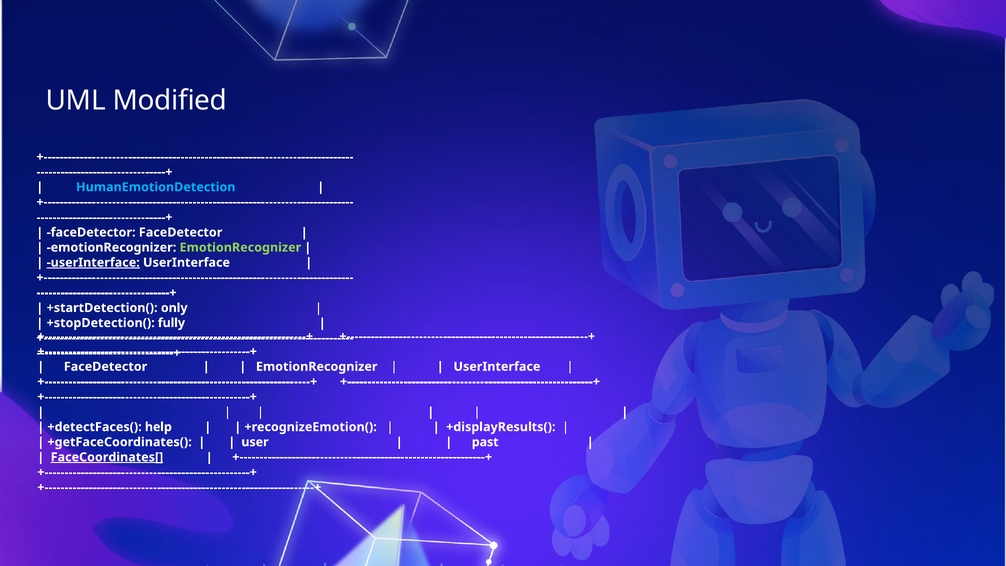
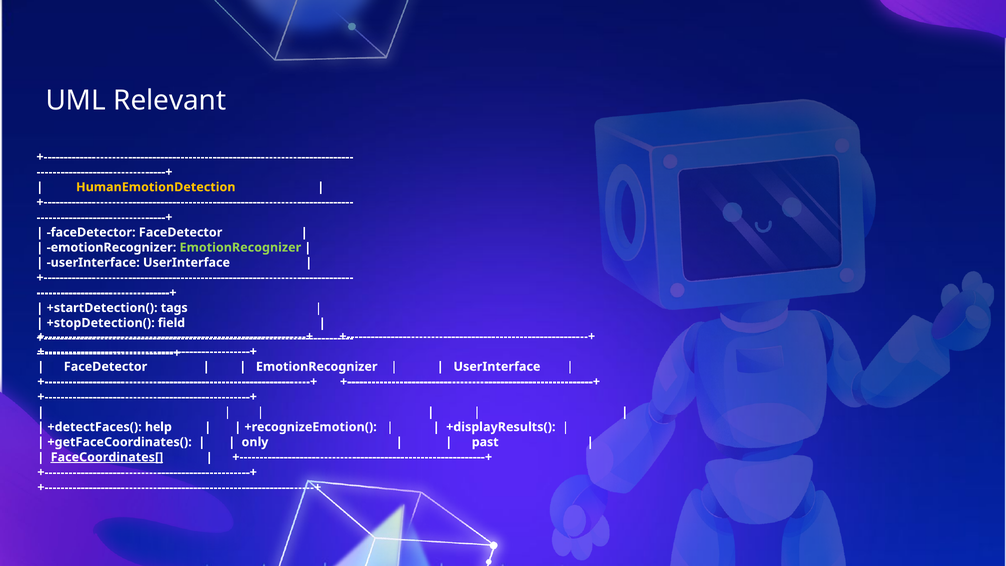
Modified: Modified -> Relevant (170, 100)
HumanEmotionDetection colour: light blue -> yellow (156, 187)
userInterface underline: present -> none (93, 262)
only: only -> tags (174, 308)
fully: fully -> field (171, 323)
user: user -> only (255, 442)
